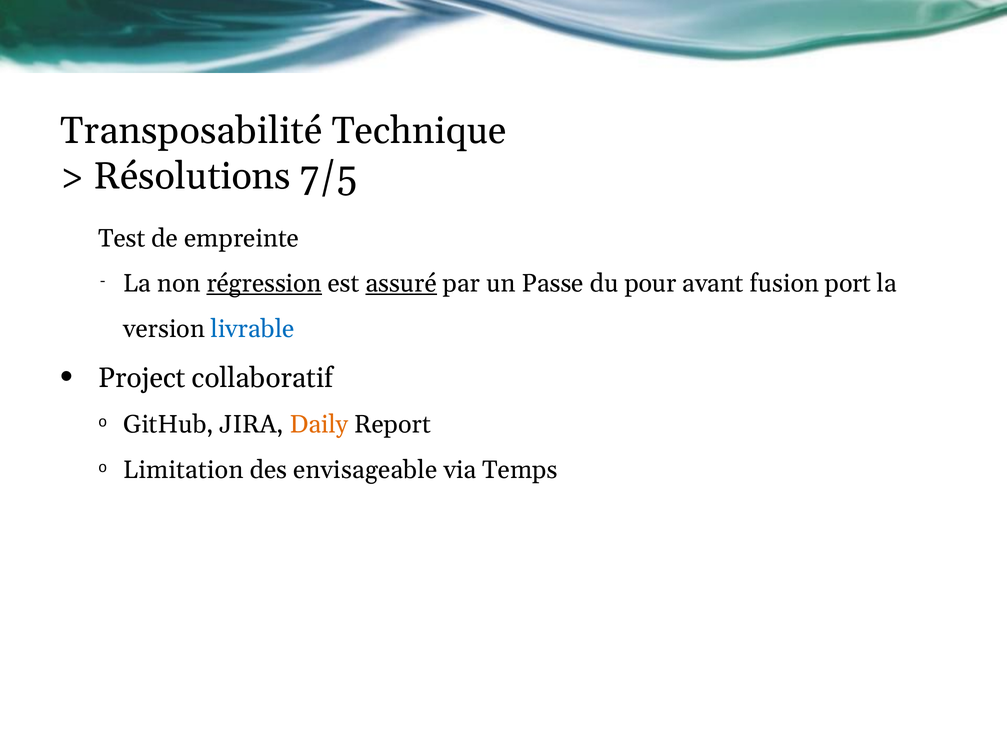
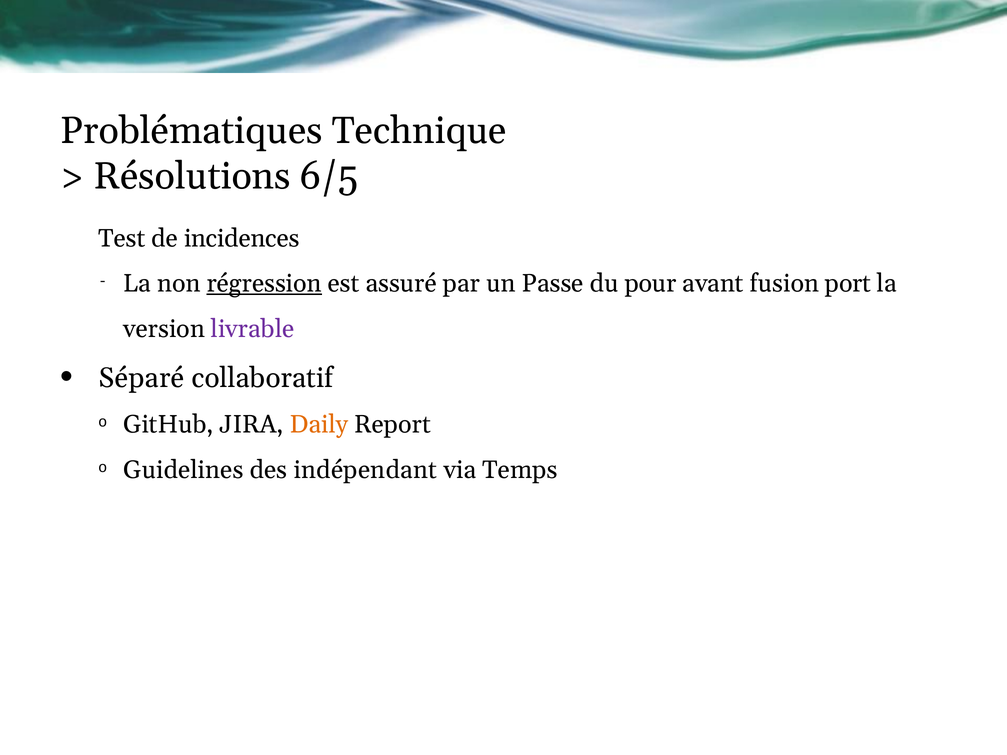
Transposabilité: Transposabilité -> Problématiques (192, 131)
7/5: 7/5 -> 6/5 (329, 176)
empreinte: empreinte -> incidences (242, 238)
assuré underline: present -> none (401, 284)
livrable colour: blue -> purple (253, 329)
Project: Project -> Séparé (142, 378)
Limitation: Limitation -> Guidelines (183, 470)
envisageable: envisageable -> indépendant (365, 470)
